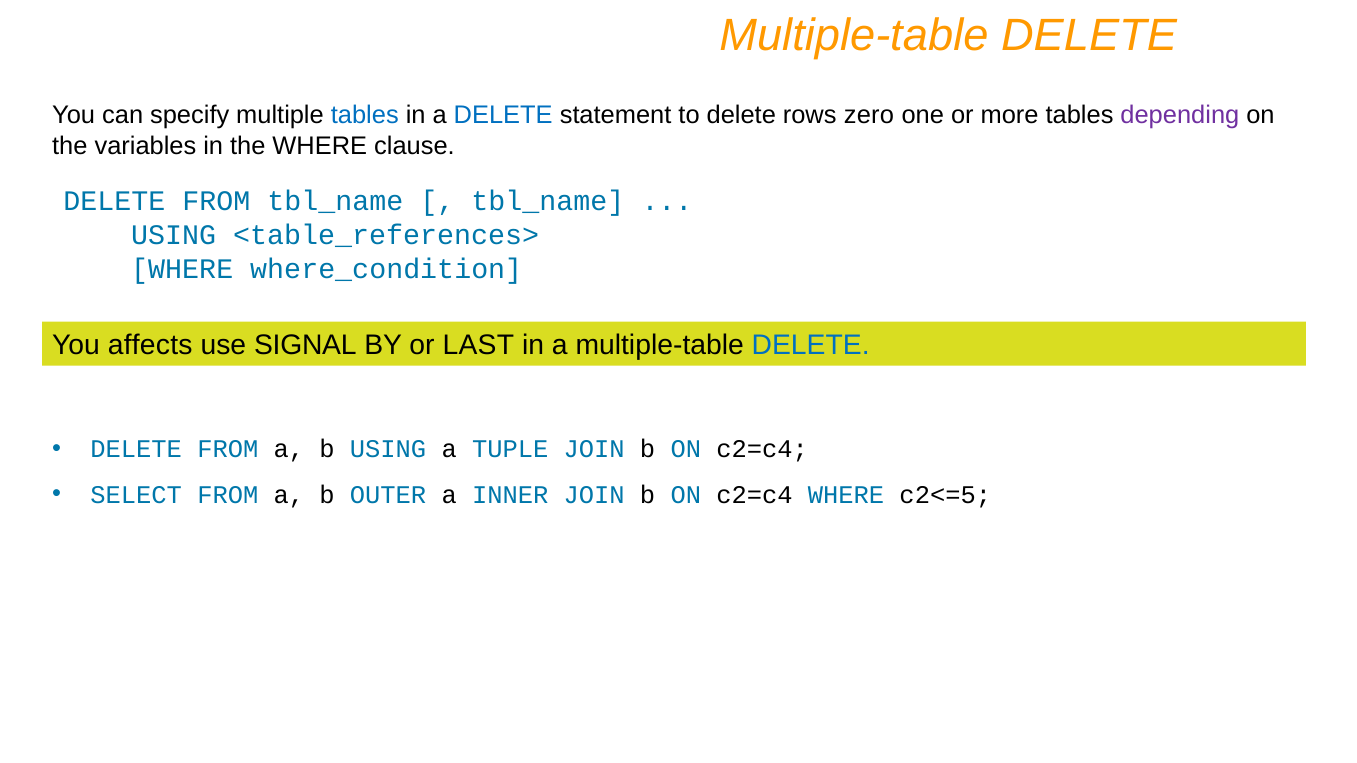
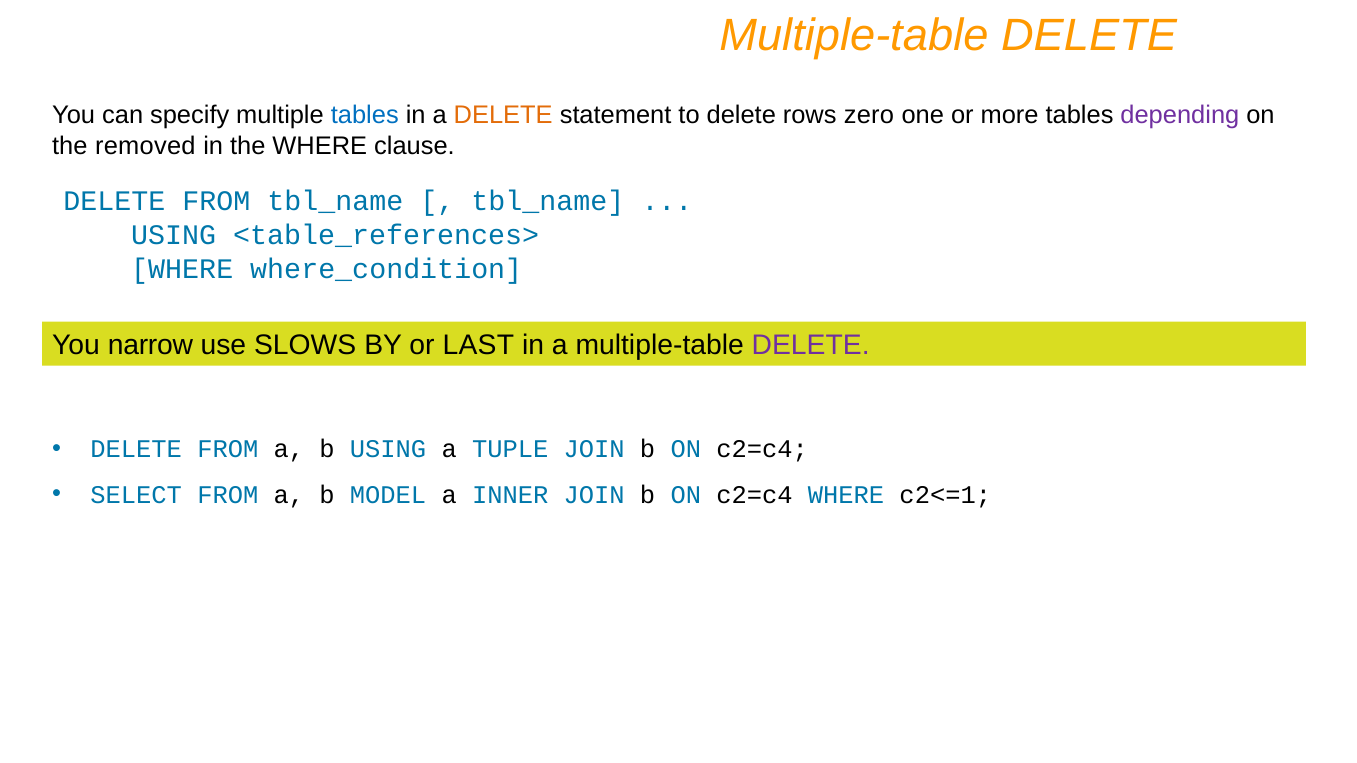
DELETE colour: blue -> orange (503, 115)
variables: variables -> removed (145, 146)
affects: affects -> narrow (150, 346)
SIGNAL: SIGNAL -> SLOWS (305, 346)
DELETE colour: blue -> purple (811, 346)
OUTER: OUTER -> MODEL (388, 495)
c2<=5: c2<=5 -> c2<=1 (945, 495)
